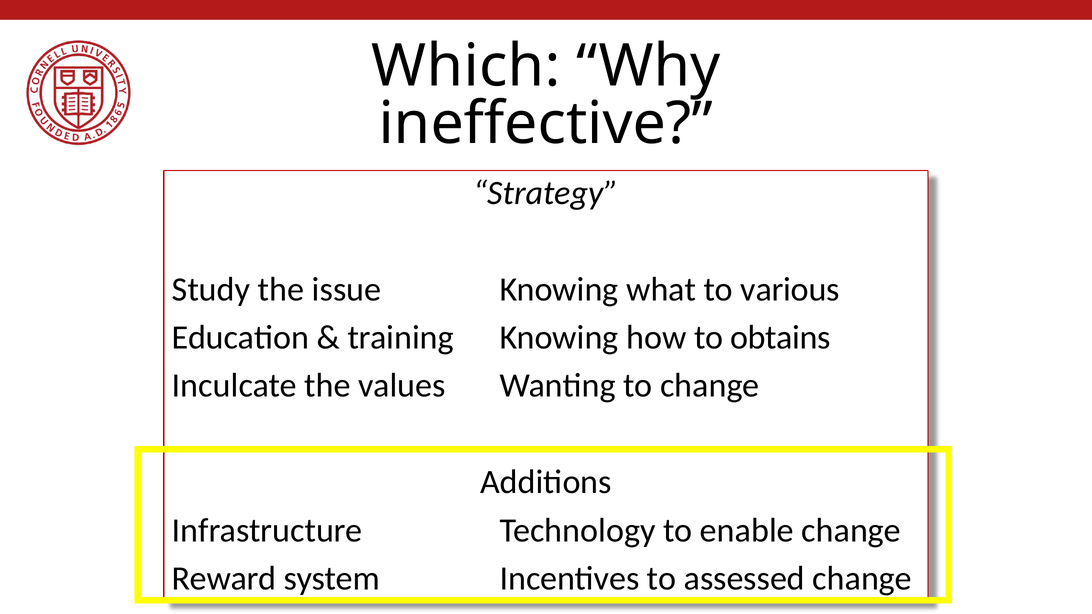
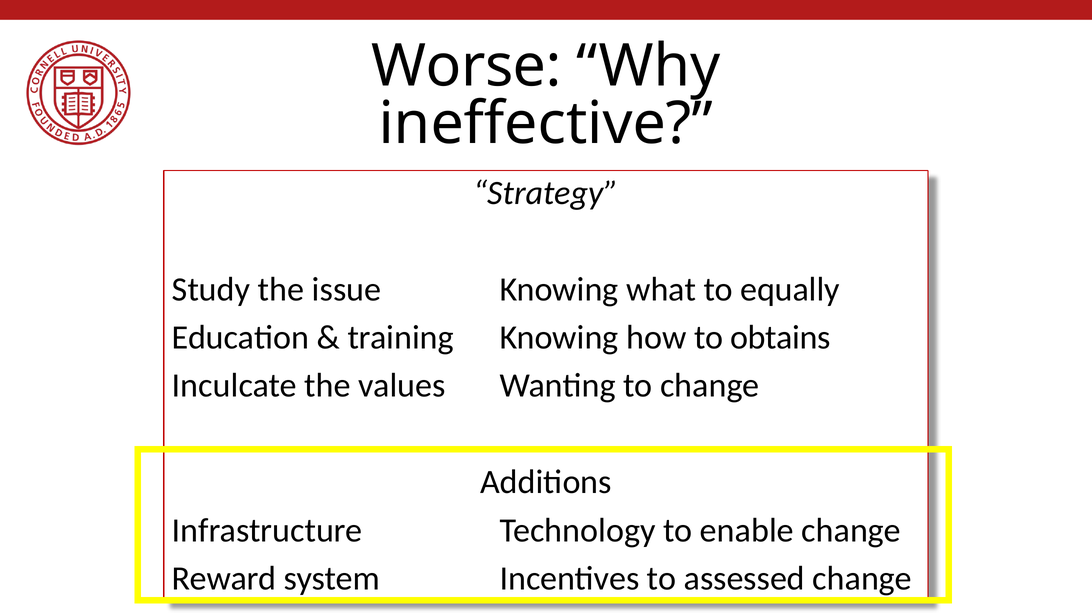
Which: Which -> Worse (467, 66)
various: various -> equally (790, 289)
